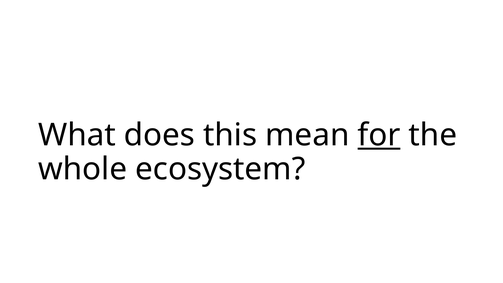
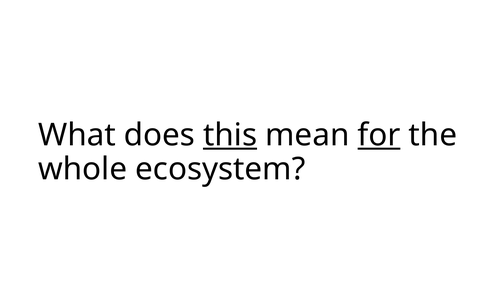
this underline: none -> present (230, 135)
